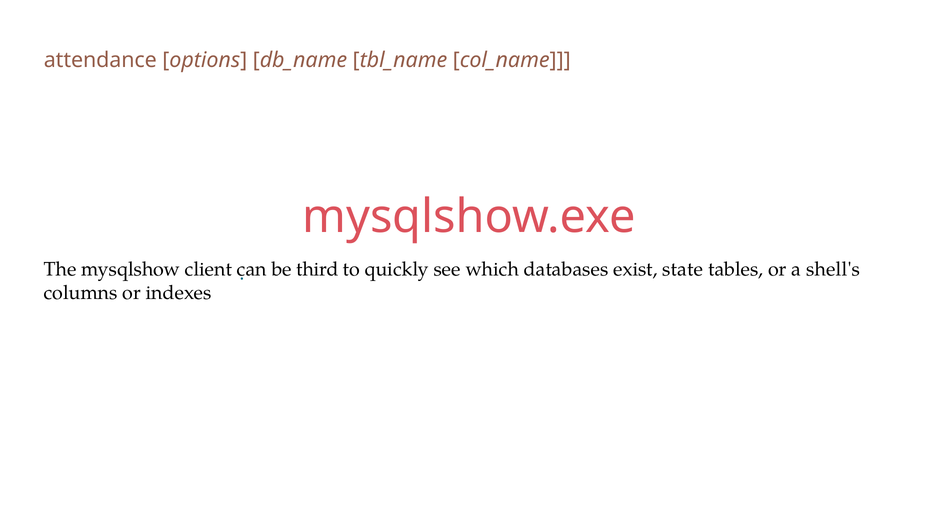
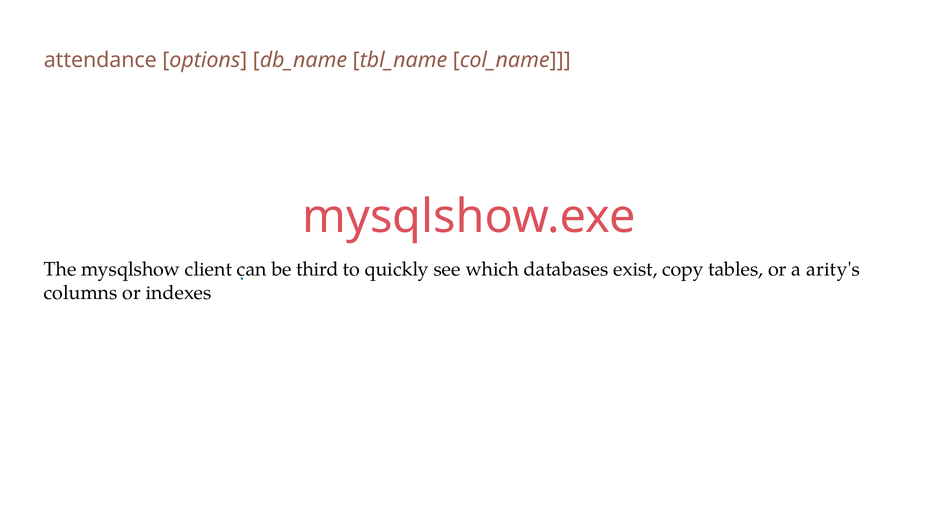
state: state -> copy (683, 269)
shell's: shell's -> arity's (833, 269)
